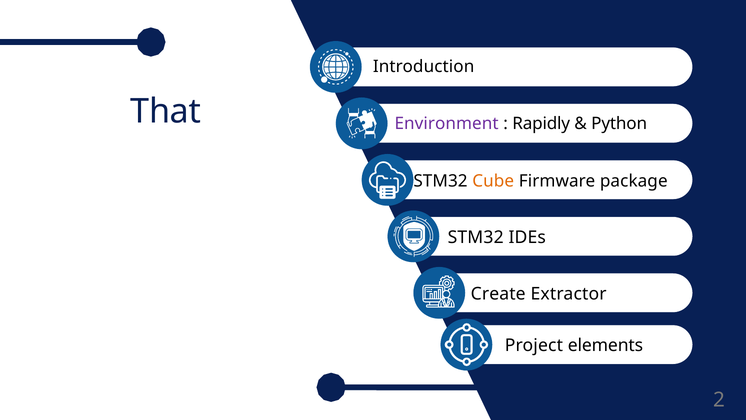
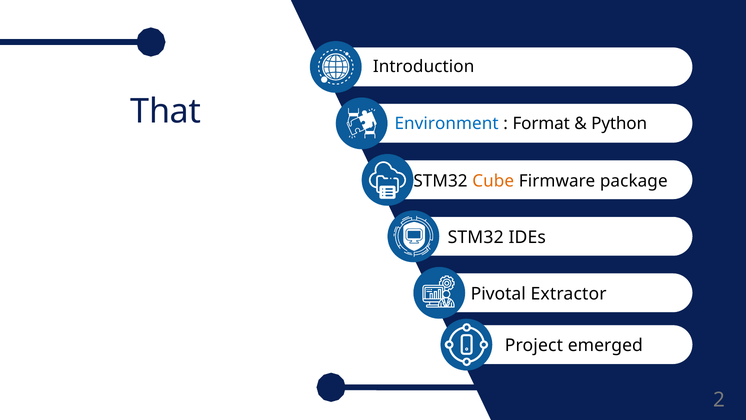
Environment colour: purple -> blue (447, 123)
Rapidly: Rapidly -> Format (541, 123)
Create: Create -> Pivotal (498, 294)
elements: elements -> emerged (605, 345)
